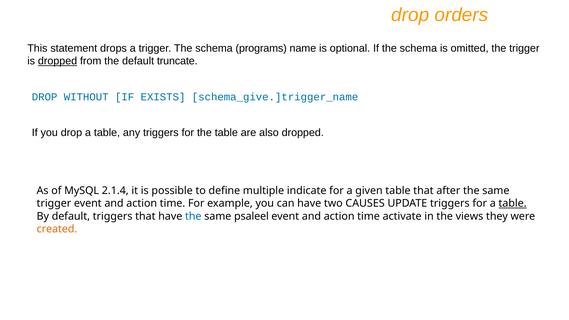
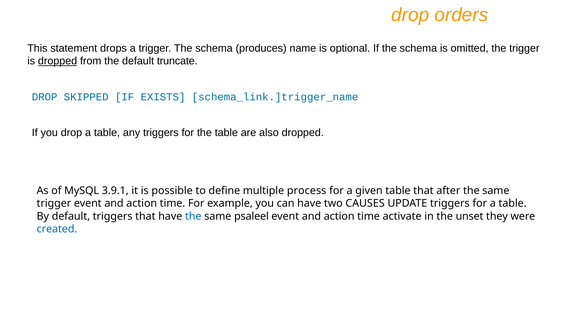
programs: programs -> produces (261, 48)
WITHOUT: WITHOUT -> SKIPPED (86, 97)
schema_give.]trigger_name: schema_give.]trigger_name -> schema_link.]trigger_name (275, 97)
2.1.4: 2.1.4 -> 3.9.1 (115, 191)
indicate: indicate -> process (307, 191)
table underline: present -> none (513, 203)
views: views -> unset (470, 216)
created colour: orange -> blue (57, 229)
